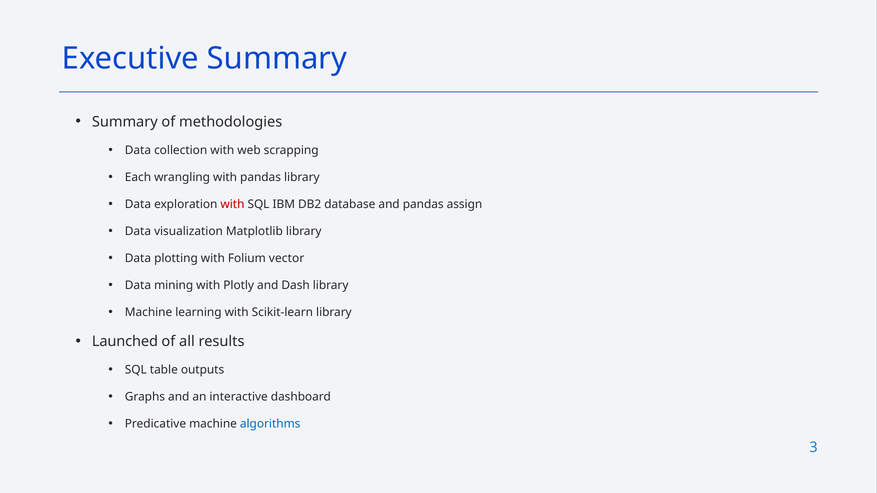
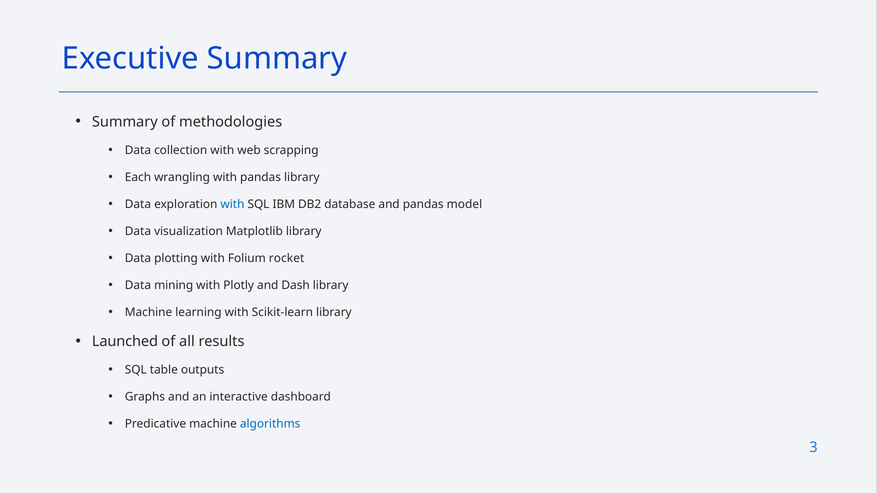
with colour: red -> blue (232, 204)
assign: assign -> model (464, 204)
vector: vector -> rocket (287, 259)
